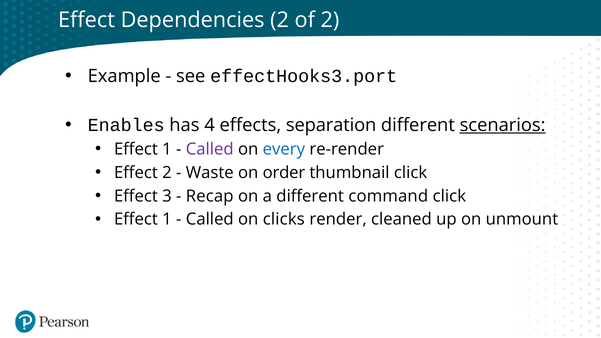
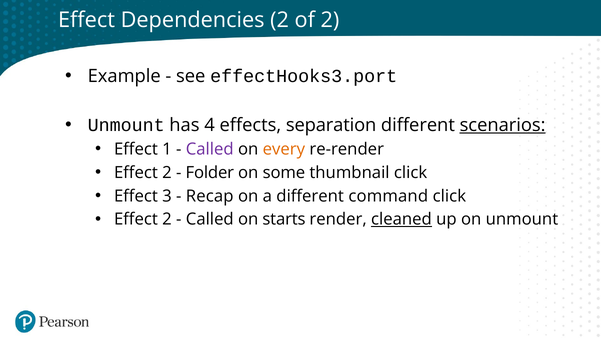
Enables: Enables -> Unmount (126, 125)
every colour: blue -> orange (284, 149)
Waste: Waste -> Folder (210, 173)
order: order -> some (284, 173)
1: 1 -> 2 (167, 220)
clicks: clicks -> starts (284, 220)
cleaned underline: none -> present (401, 220)
